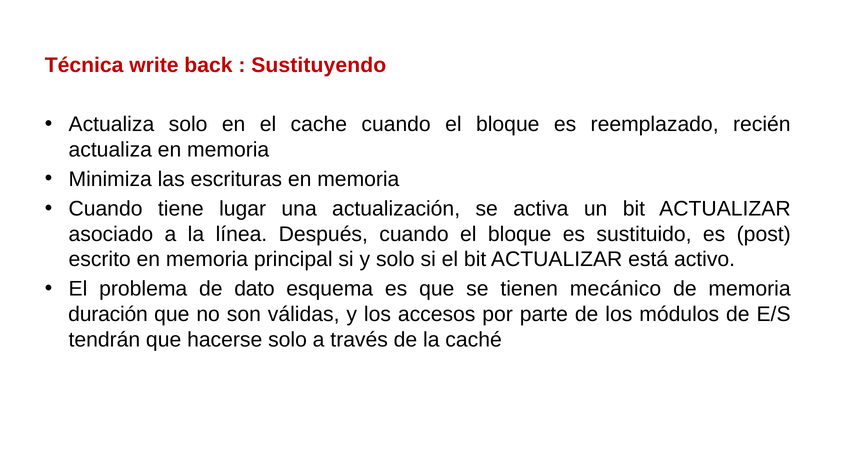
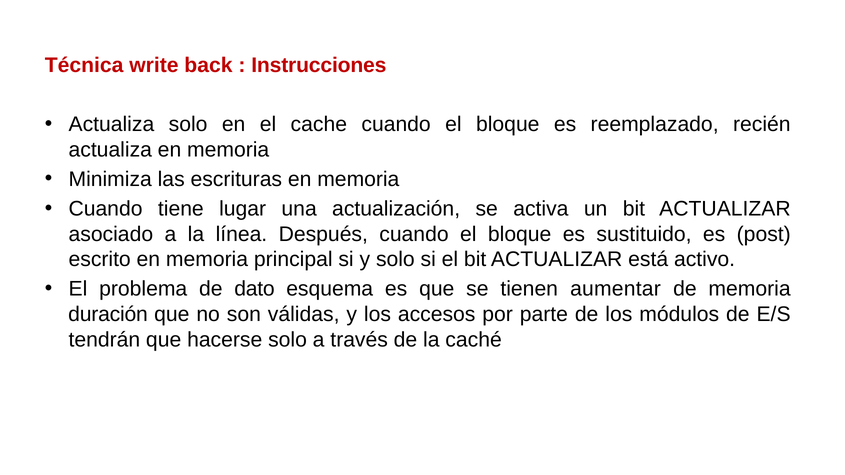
Sustituyendo: Sustituyendo -> Instrucciones (319, 65)
mecánico: mecánico -> aumentar (615, 289)
